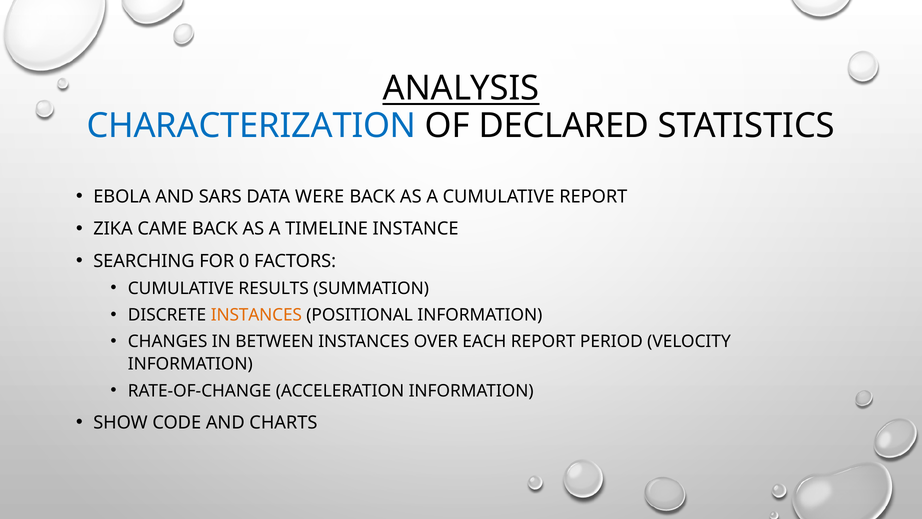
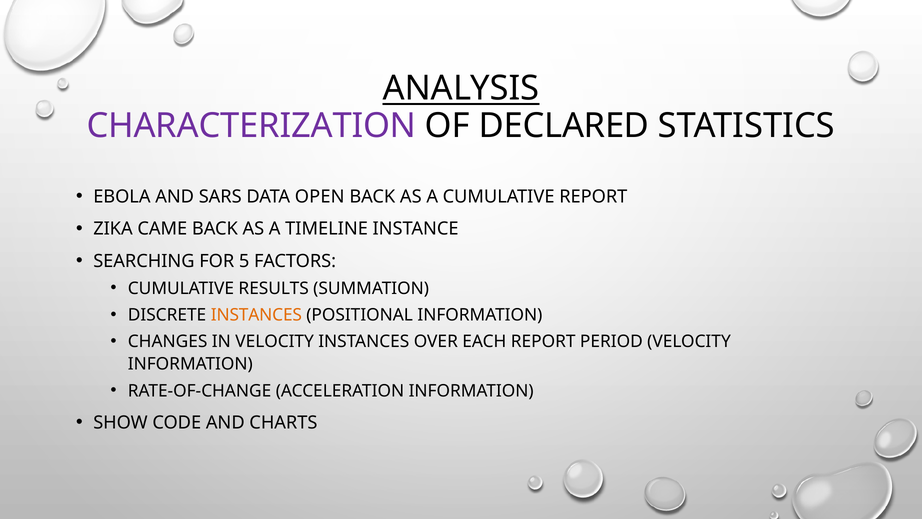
CHARACTERIZATION colour: blue -> purple (251, 126)
WERE: WERE -> OPEN (320, 196)
0: 0 -> 5 (244, 261)
IN BETWEEN: BETWEEN -> VELOCITY (275, 341)
